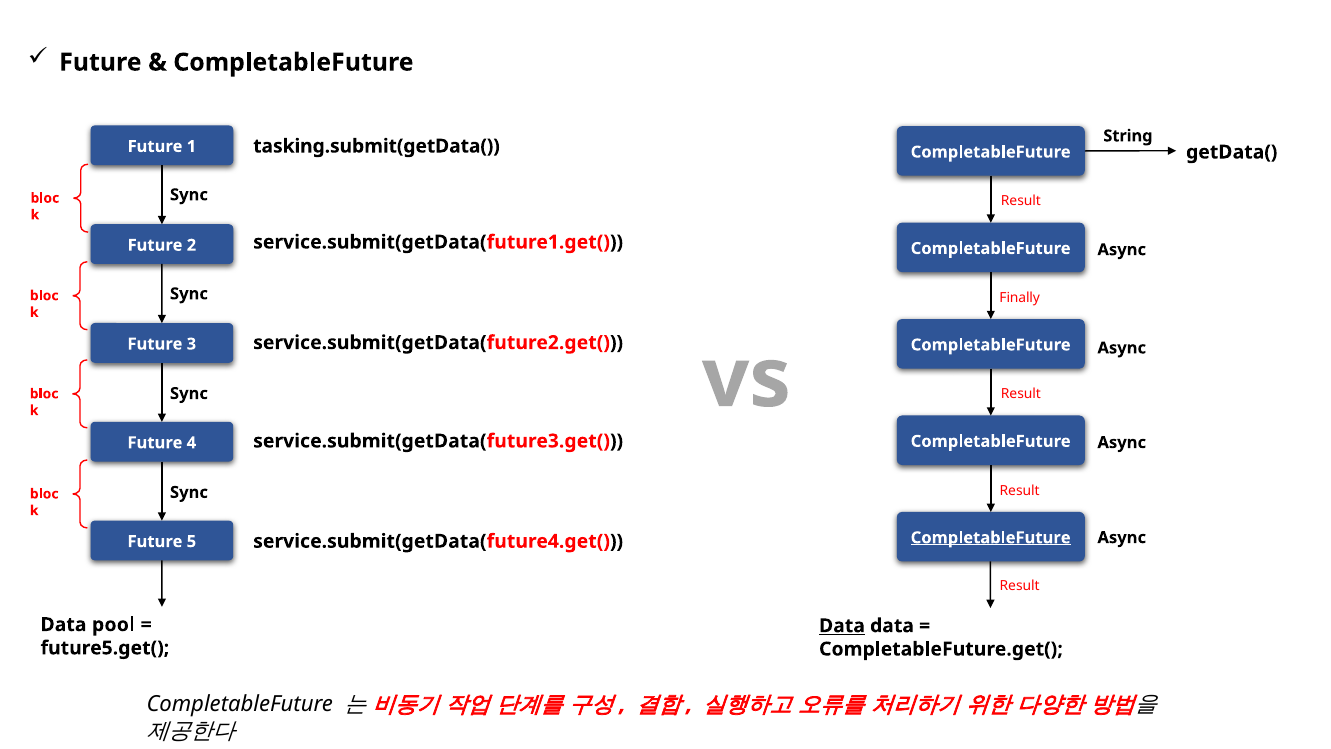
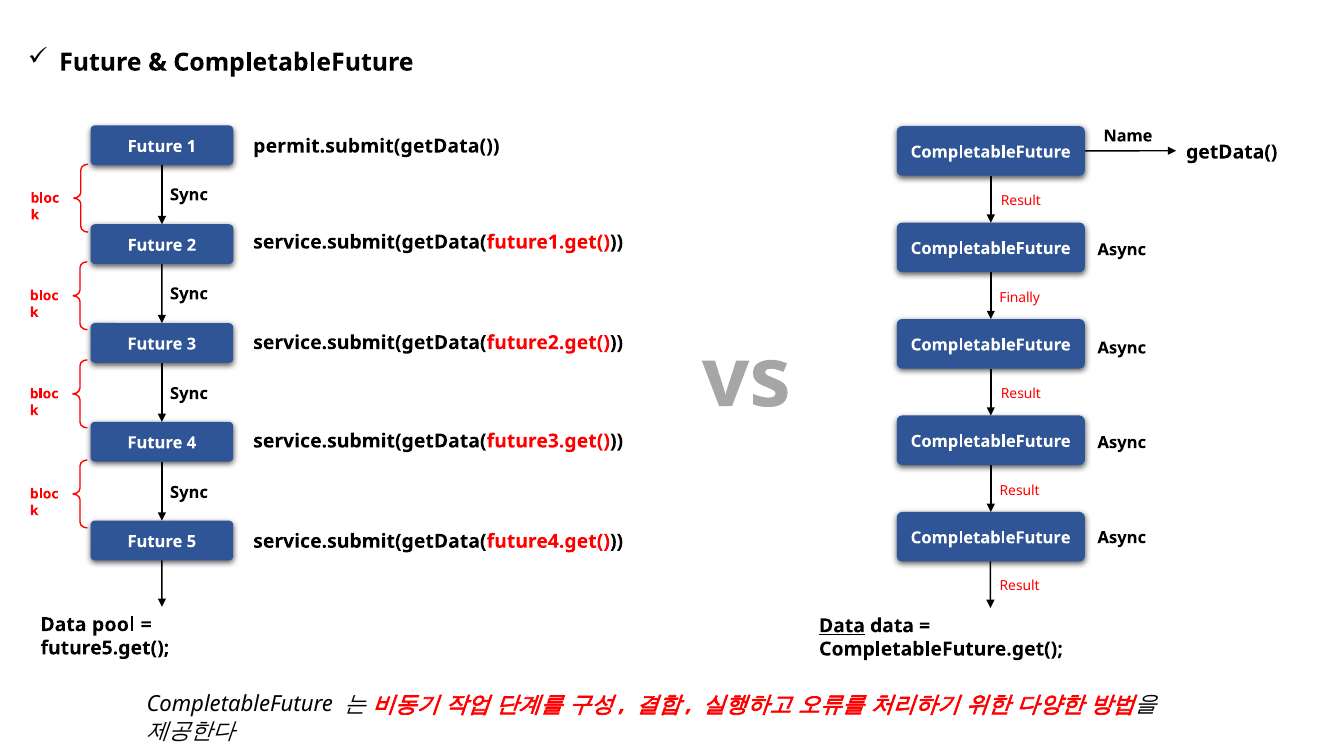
String: String -> Name (1128, 136)
tasking.submit(getData(: tasking.submit(getData( -> permit.submit(getData( (376, 146)
CompletableFuture underline: present -> none (991, 538)
